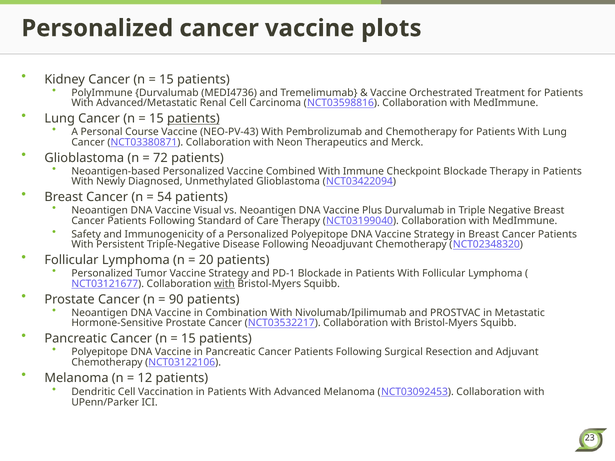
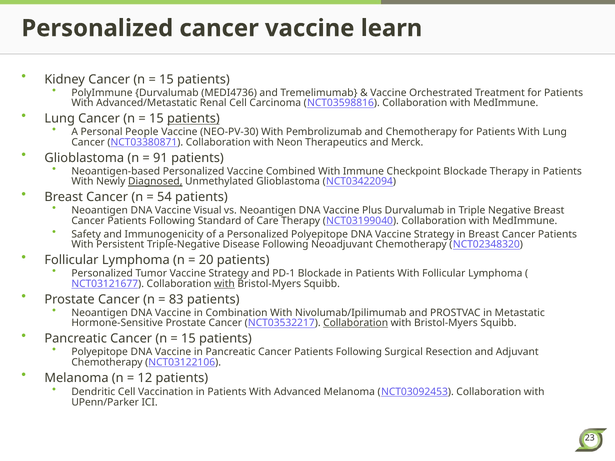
plots: plots -> learn (391, 28)
Course: Course -> People (142, 132)
NEO-PV-43: NEO-PV-43 -> NEO-PV-30 (229, 132)
72: 72 -> 91 (160, 158)
Diagnosed underline: none -> present (155, 182)
90: 90 -> 83 (176, 300)
Collaboration underline: none -> present (356, 323)
